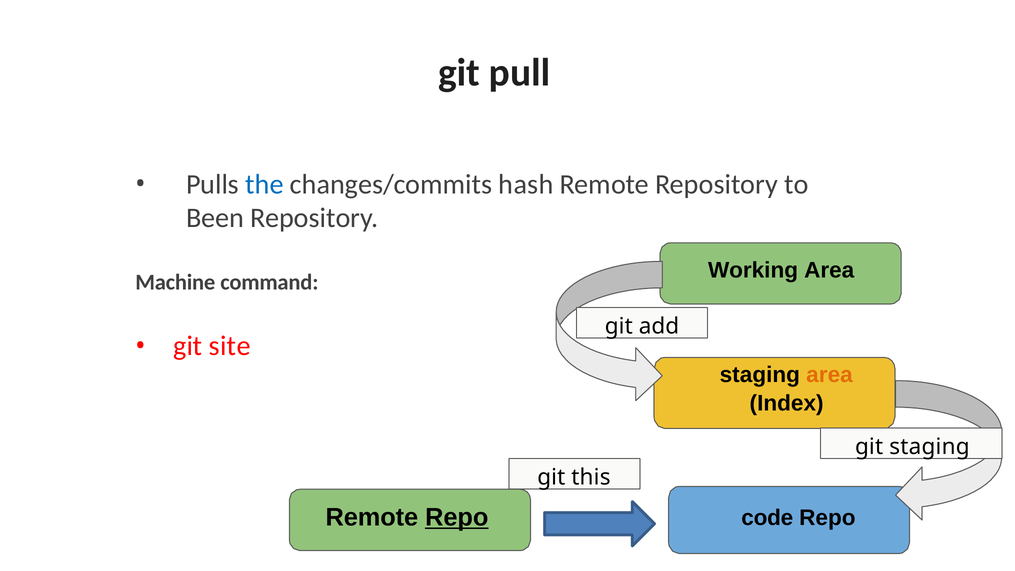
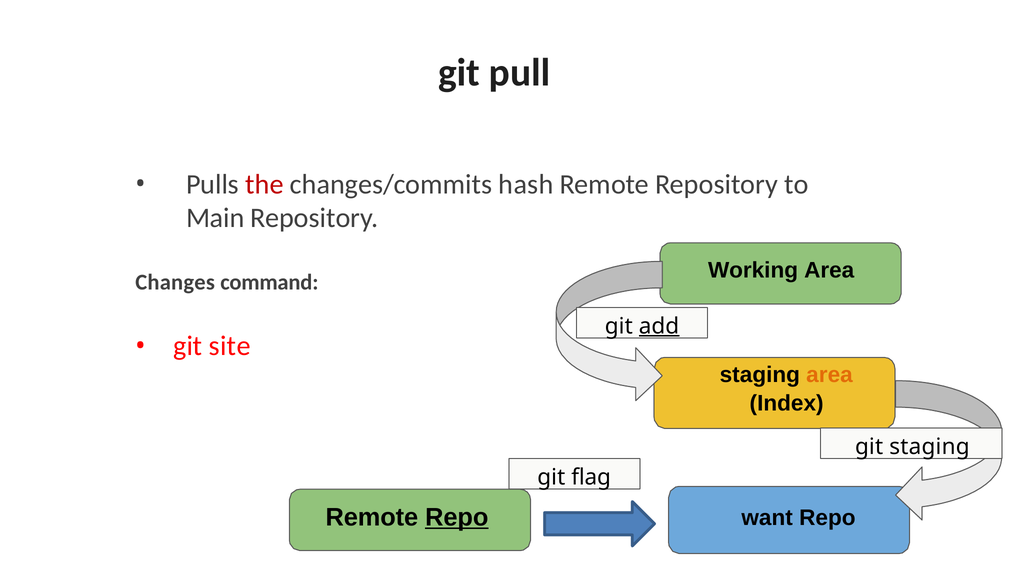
the colour: blue -> red (264, 184)
Been: Been -> Main (215, 218)
Machine: Machine -> Changes (175, 282)
add underline: none -> present (659, 326)
this: this -> flag (591, 477)
code: code -> want (767, 518)
